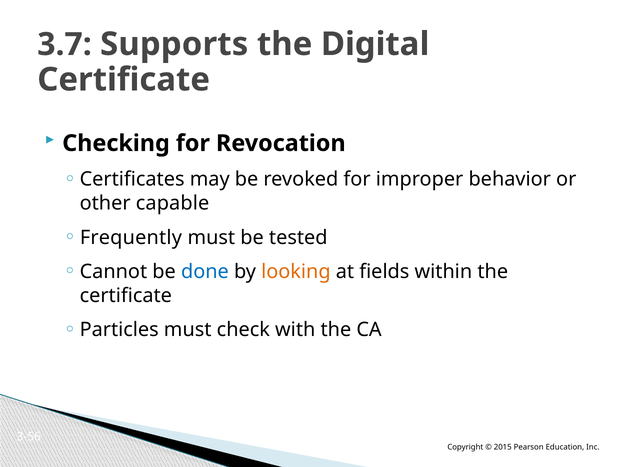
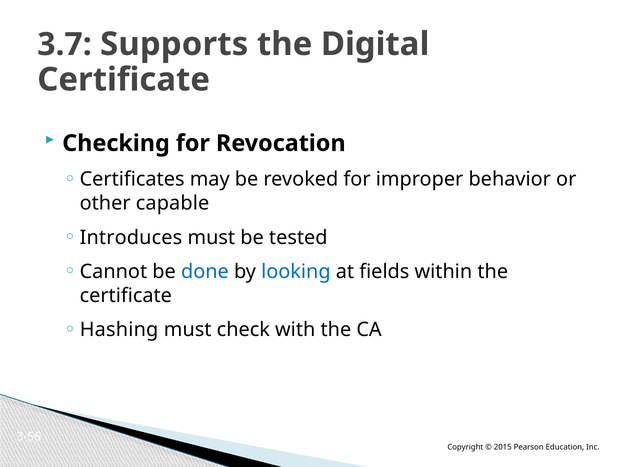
Frequently: Frequently -> Introduces (131, 238)
looking colour: orange -> blue (296, 272)
Particles: Particles -> Hashing (119, 330)
